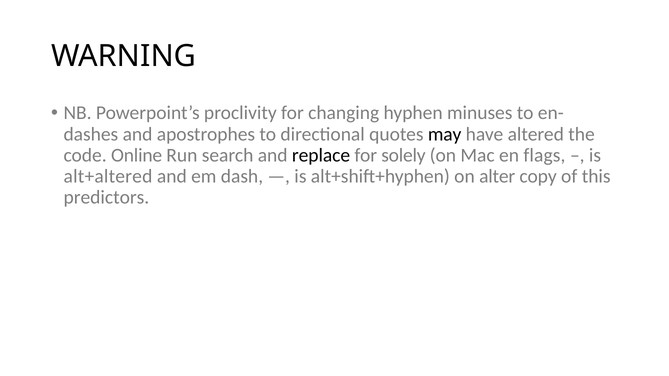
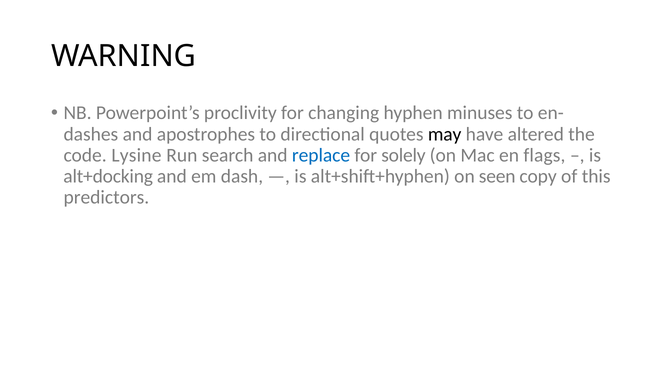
Online: Online -> Lysine (136, 155)
replace colour: black -> blue (321, 155)
alt+altered: alt+altered -> alt+docking (108, 176)
alter: alter -> seen (497, 176)
